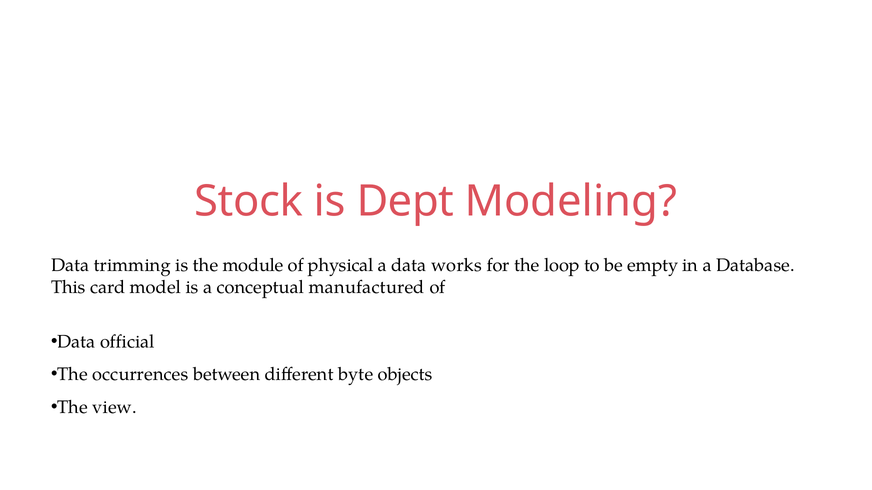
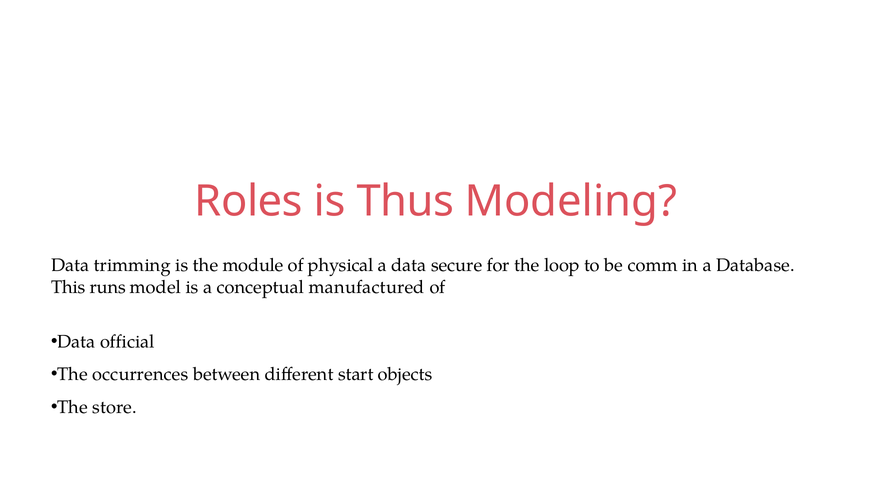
Stock: Stock -> Roles (249, 201)
Dept: Dept -> Thus (405, 201)
works: works -> secure (457, 266)
empty: empty -> comm (653, 266)
card: card -> runs (108, 288)
byte: byte -> start (356, 375)
view: view -> store (115, 407)
